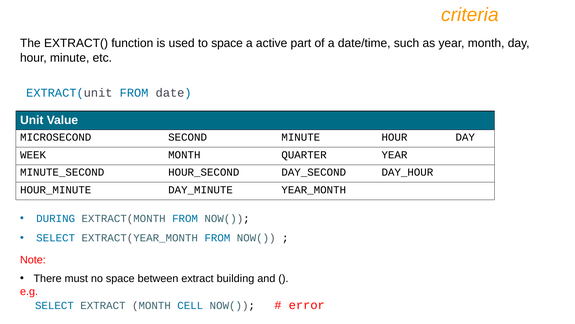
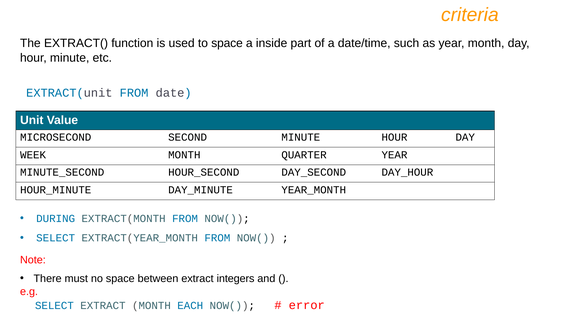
active: active -> inside (272, 43)
building: building -> integers (236, 278)
CELL: CELL -> EACH (190, 305)
